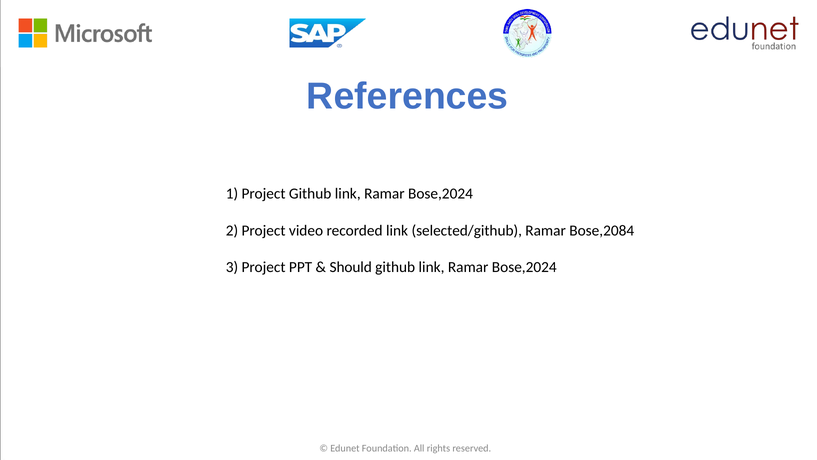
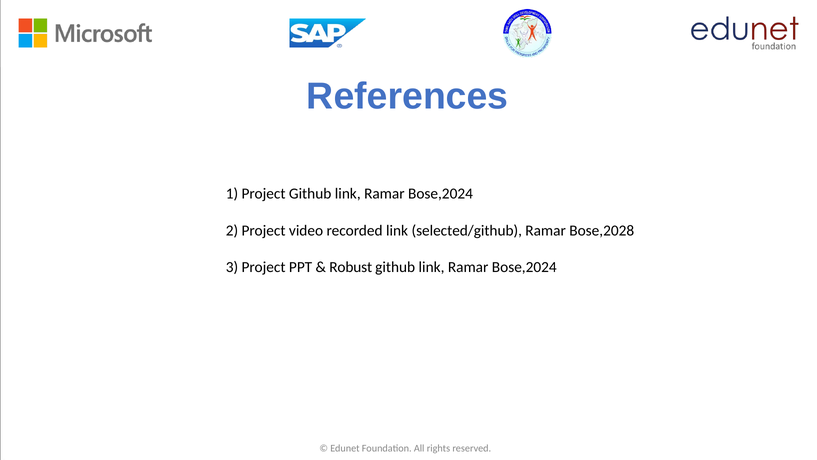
Bose,2084: Bose,2084 -> Bose,2028 (602, 230)
Should: Should -> Robust (351, 267)
